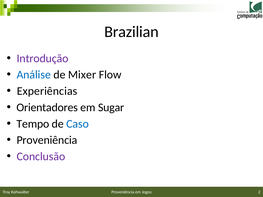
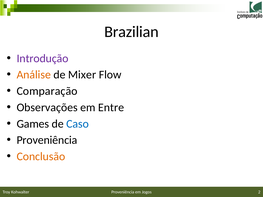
Análise colour: blue -> orange (34, 75)
Experiências: Experiências -> Comparação (47, 91)
Orientadores: Orientadores -> Observações (47, 108)
Sugar: Sugar -> Entre (111, 108)
Tempo: Tempo -> Games (33, 124)
Conclusão colour: purple -> orange (41, 157)
